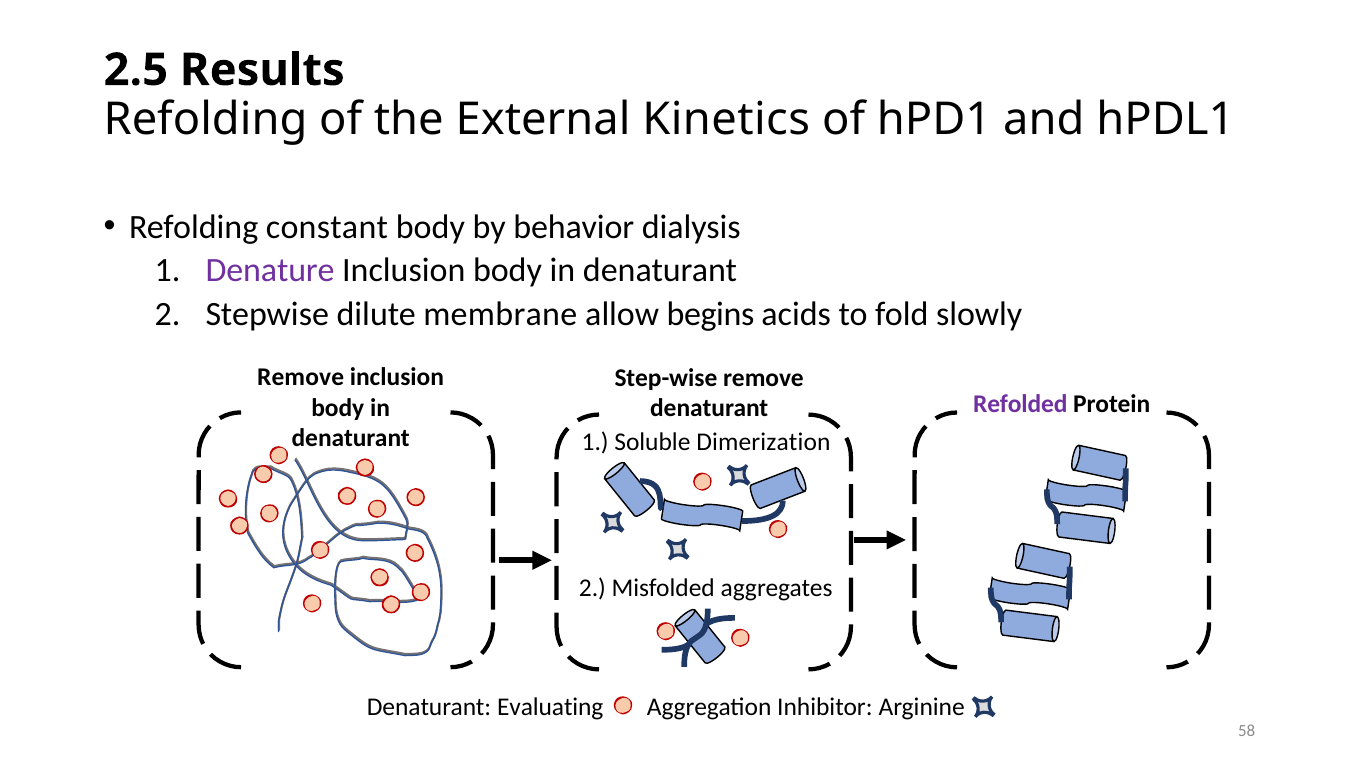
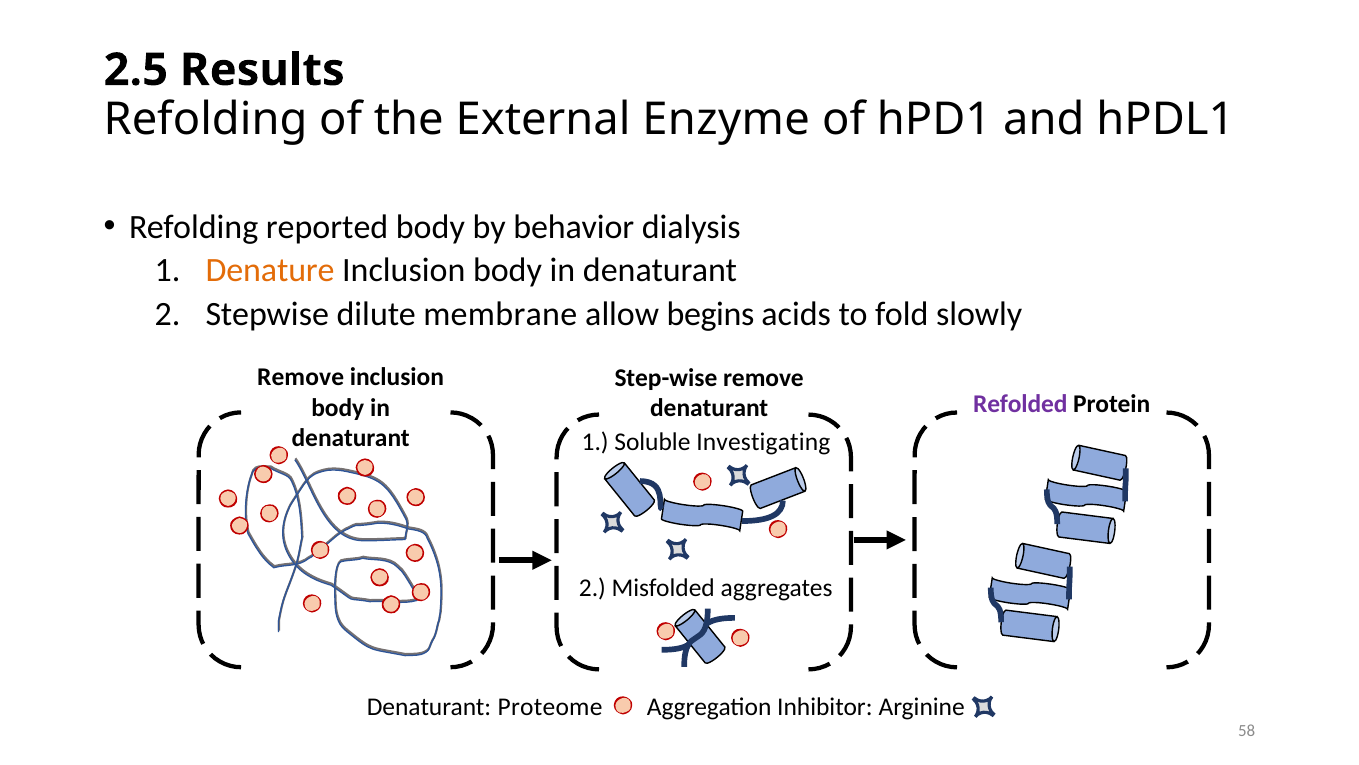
Kinetics: Kinetics -> Enzyme (726, 119)
constant: constant -> reported (327, 227)
Denature colour: purple -> orange (270, 270)
Dimerization: Dimerization -> Investigating (763, 442)
Evaluating: Evaluating -> Proteome (550, 707)
